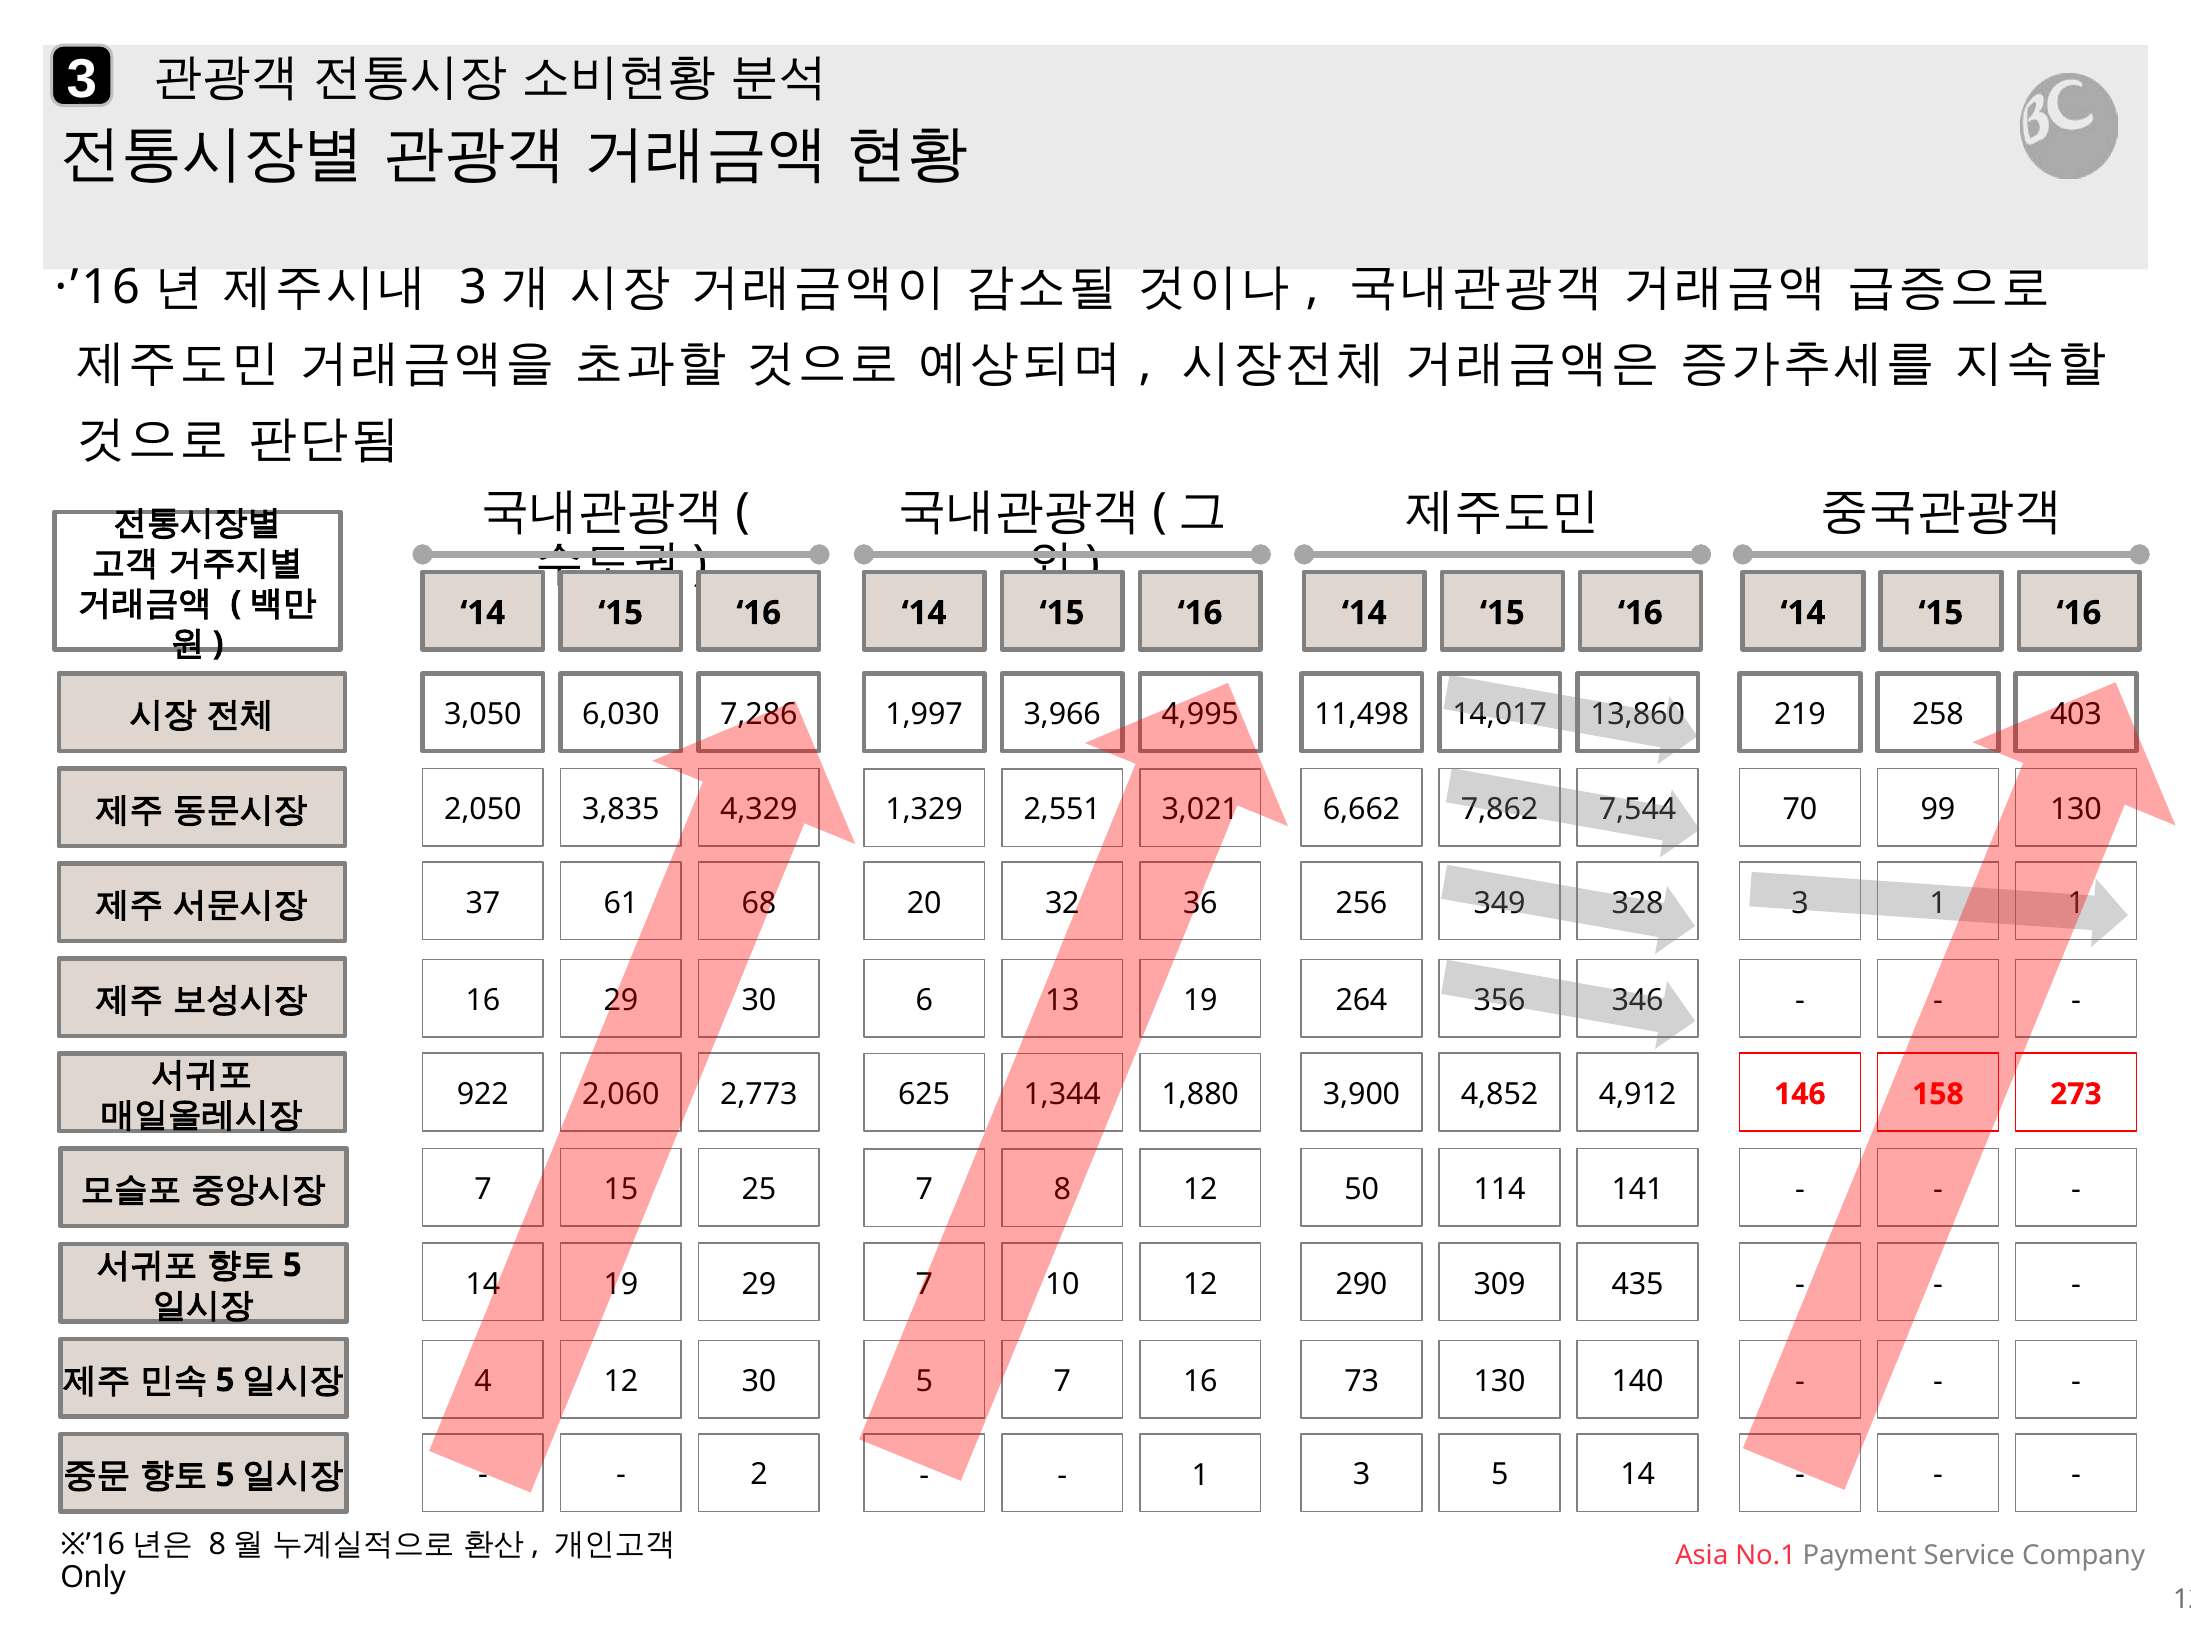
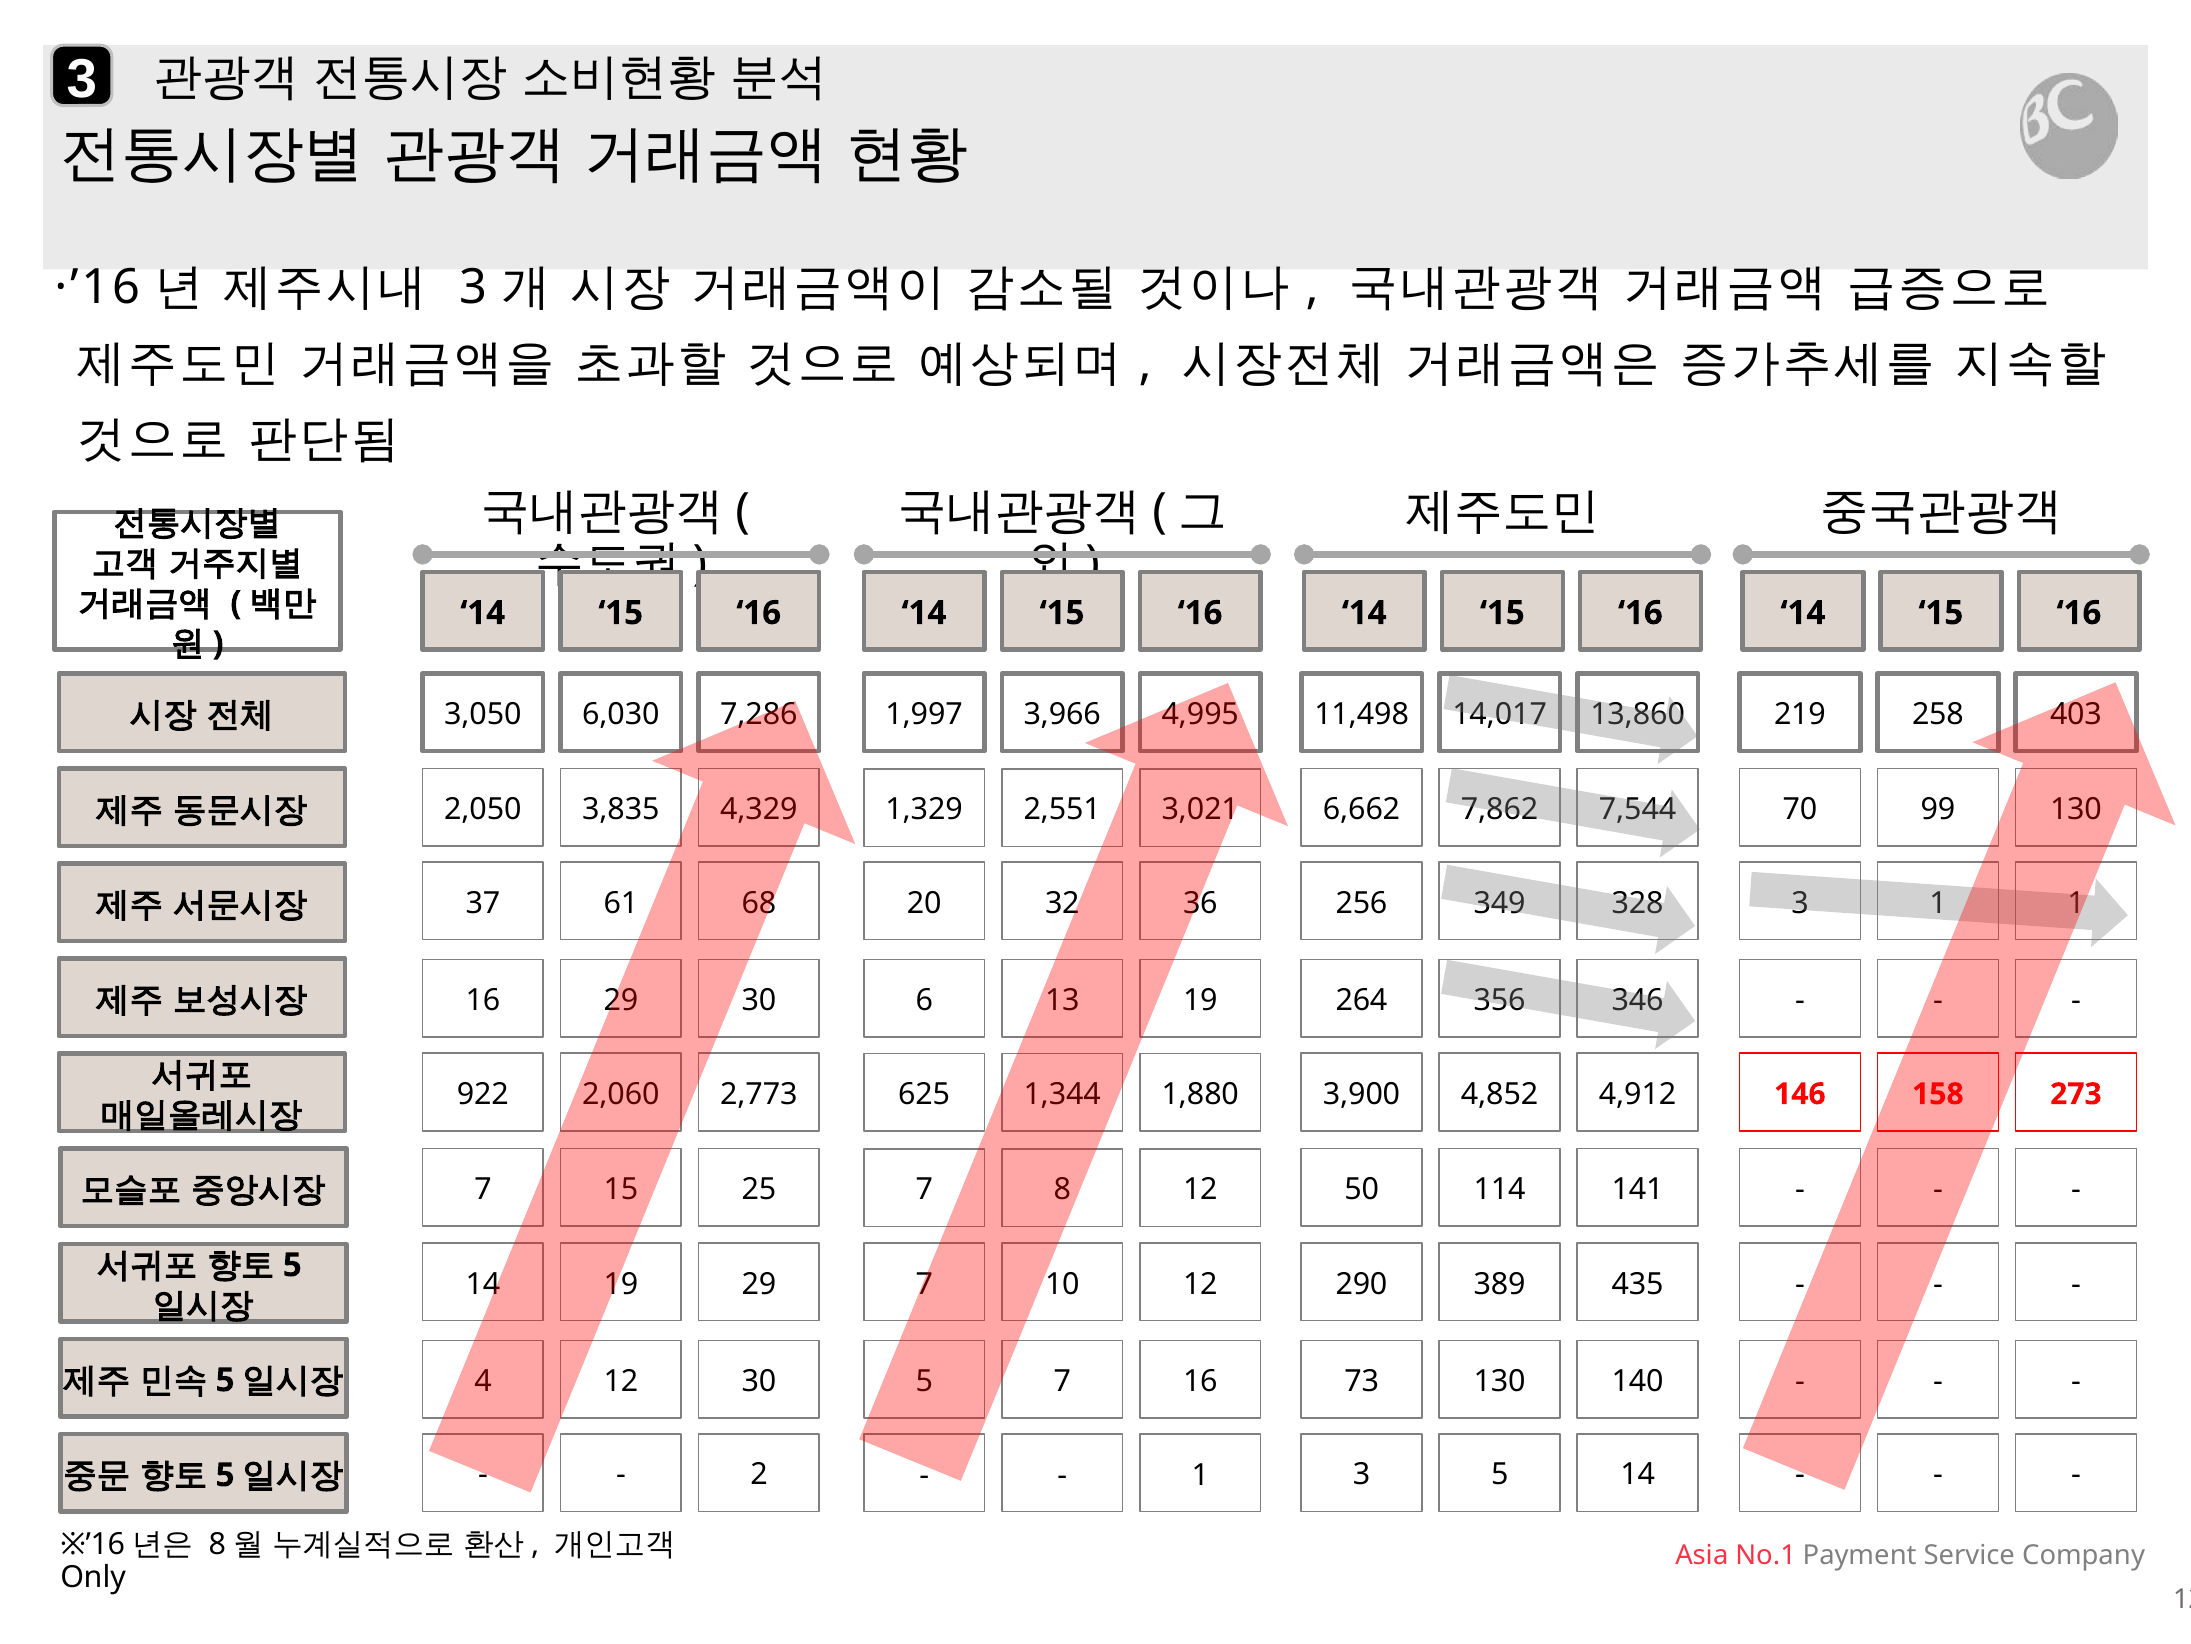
309: 309 -> 389 (1500, 1283)
